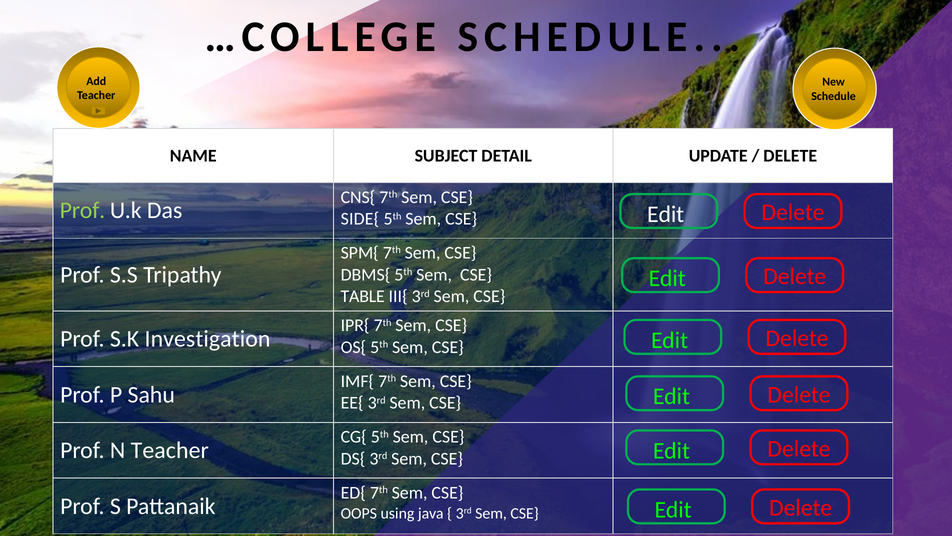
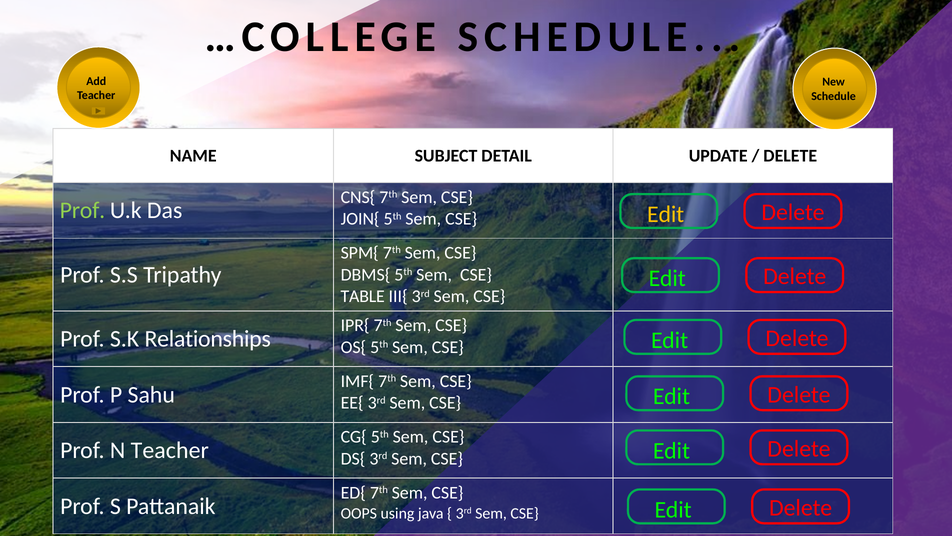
Edit colour: white -> yellow (666, 214)
SIDE{: SIDE{ -> JOIN{ (360, 219)
Investigation: Investigation -> Relationships (208, 339)
